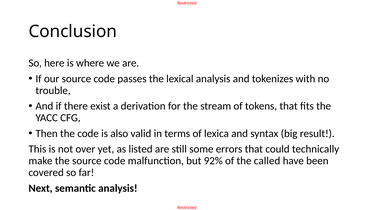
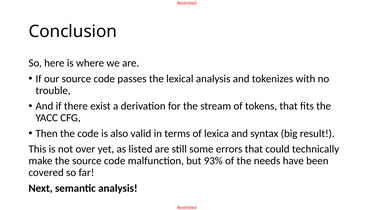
92%: 92% -> 93% (213, 161)
called: called -> needs (267, 161)
